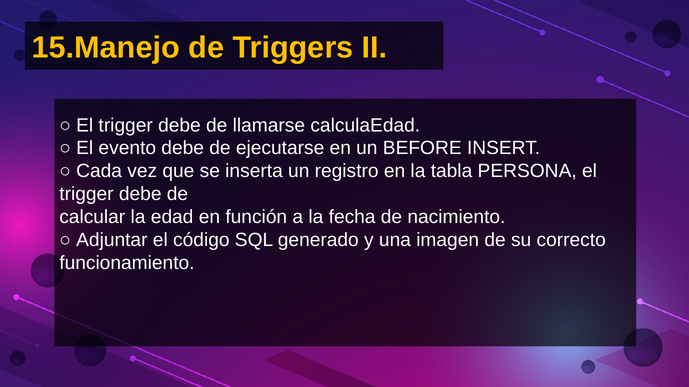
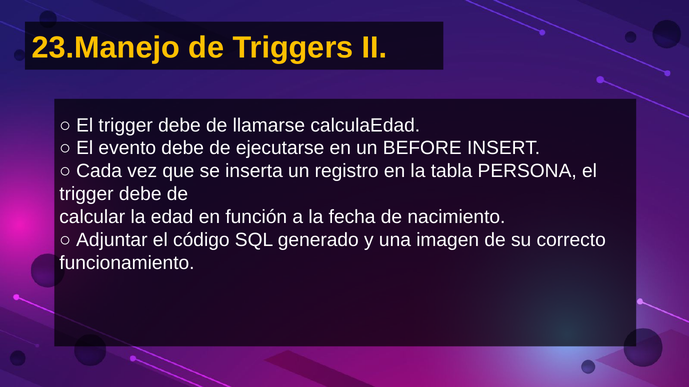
15.Manejo: 15.Manejo -> 23.Manejo (106, 48)
